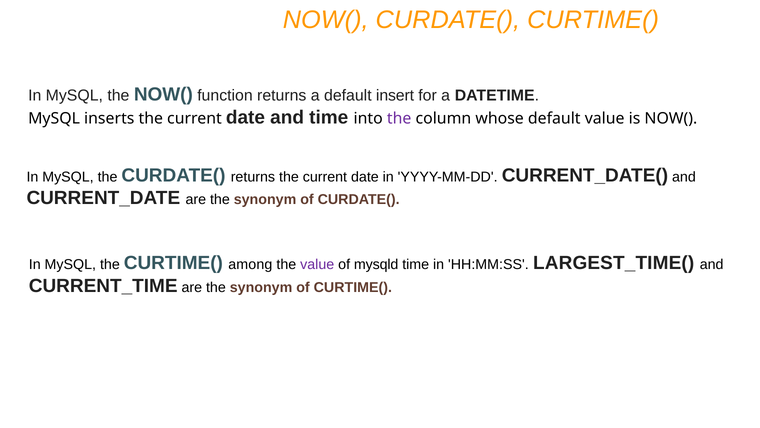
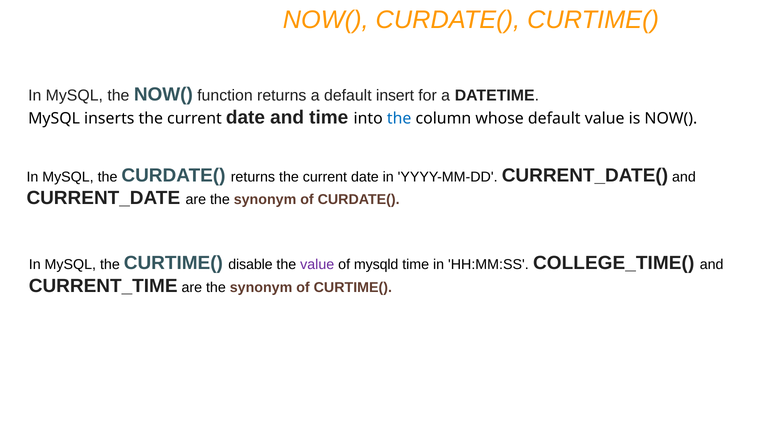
the colour: purple -> blue (399, 118)
among: among -> disable (250, 264)
LARGEST_TIME(: LARGEST_TIME( -> COLLEGE_TIME( (614, 263)
